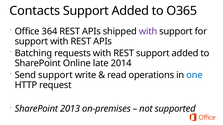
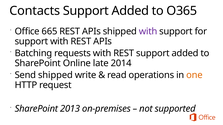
364: 364 -> 665 (50, 31)
Send support: support -> shipped (55, 75)
one colour: blue -> orange (194, 75)
